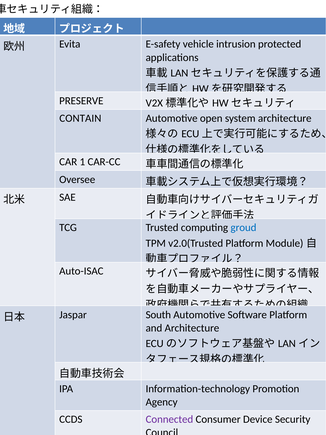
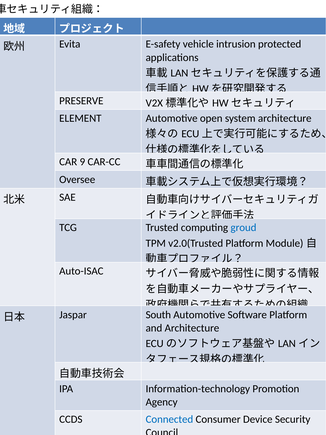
CONTAIN: CONTAIN -> ELEMENT (80, 118)
1: 1 -> 9 (82, 162)
Connected colour: purple -> blue (169, 419)
